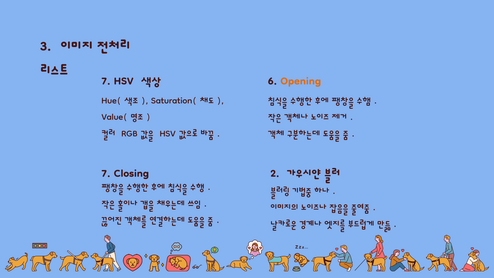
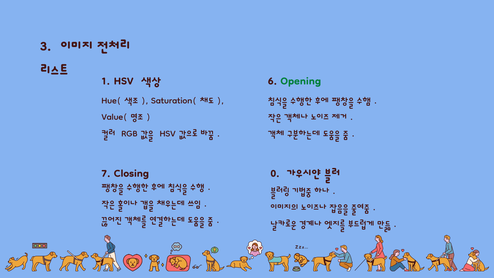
7: 7 -> 1 (106, 79)
Opening colour: orange -> green (301, 79)
2: 2 -> 0 (275, 171)
